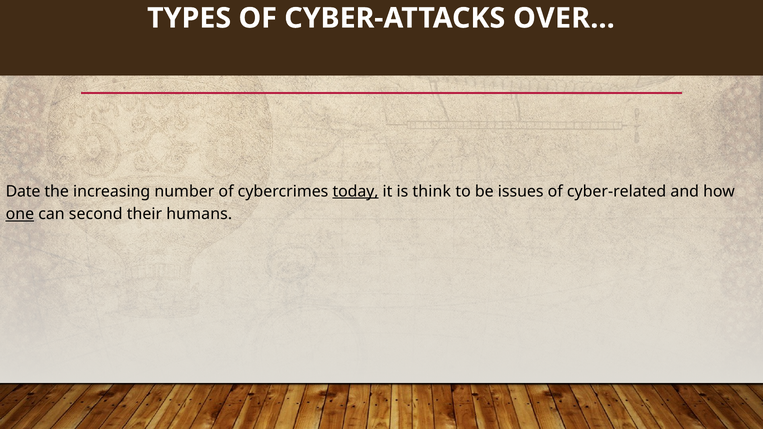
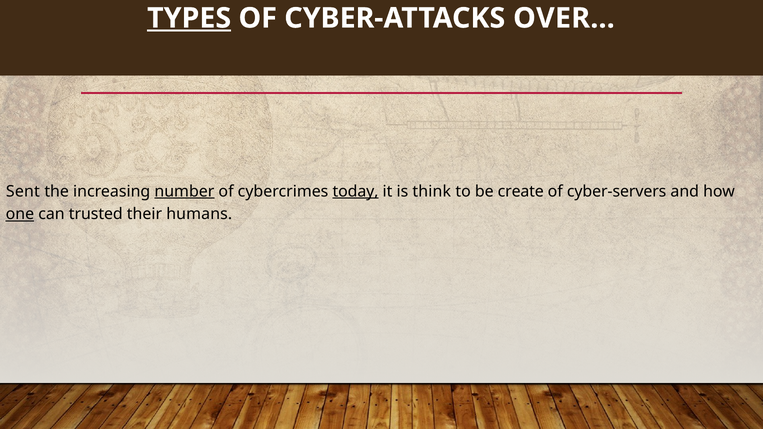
TYPES underline: none -> present (189, 18)
Date: Date -> Sent (23, 191)
number underline: none -> present (184, 191)
issues: issues -> create (521, 191)
cyber-related: cyber-related -> cyber-servers (617, 191)
second: second -> trusted (96, 214)
